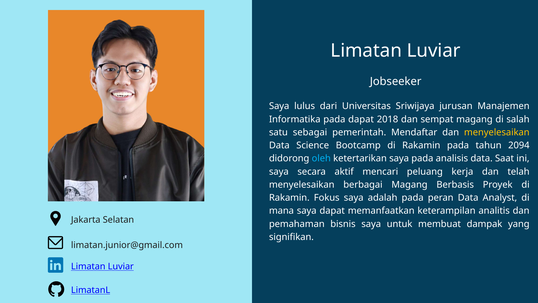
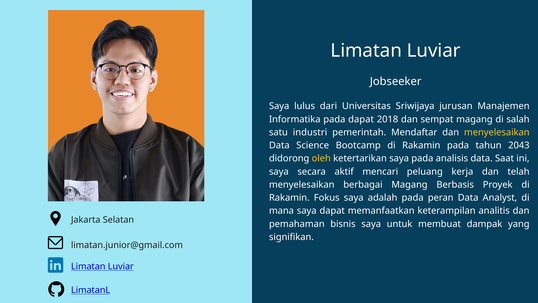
sebagai: sebagai -> industri (310, 132)
2094: 2094 -> 2043 (519, 145)
oleh colour: light blue -> yellow (321, 158)
